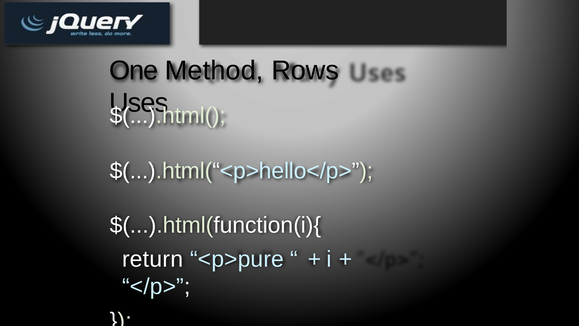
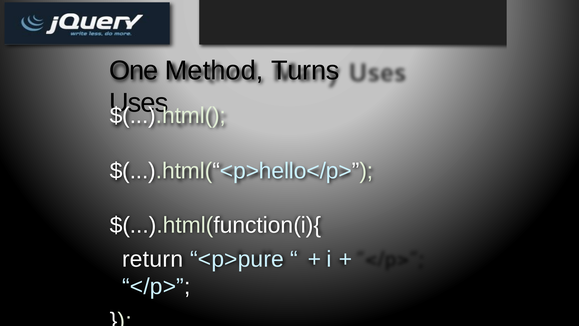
Rows: Rows -> Turns (305, 70)
